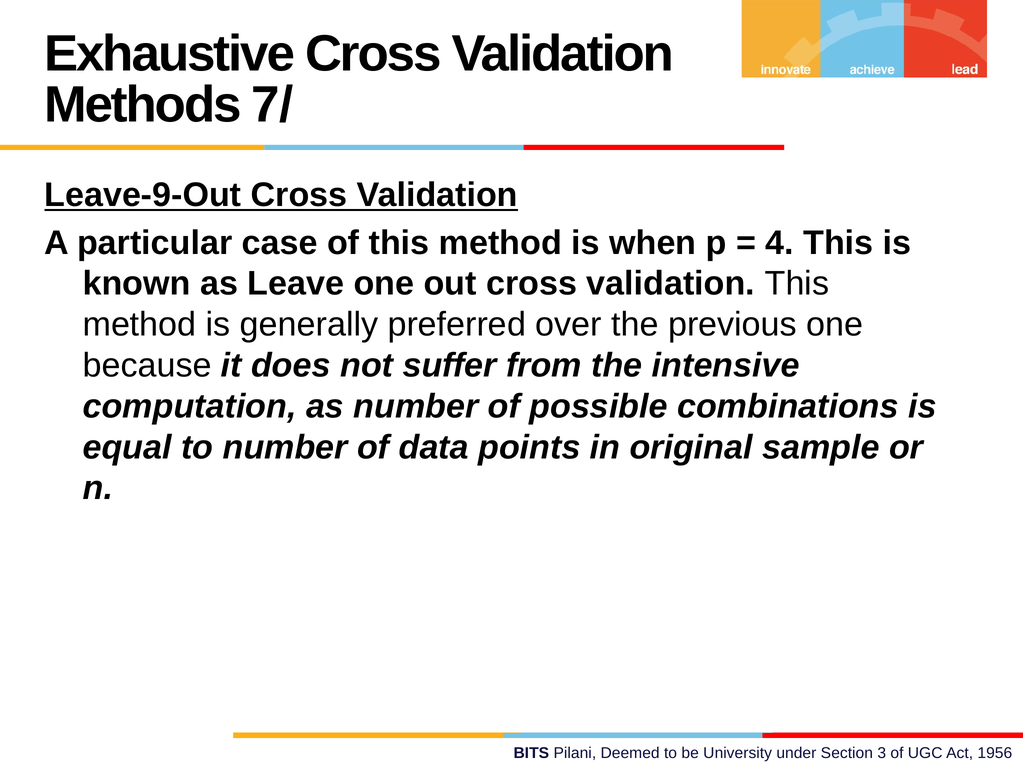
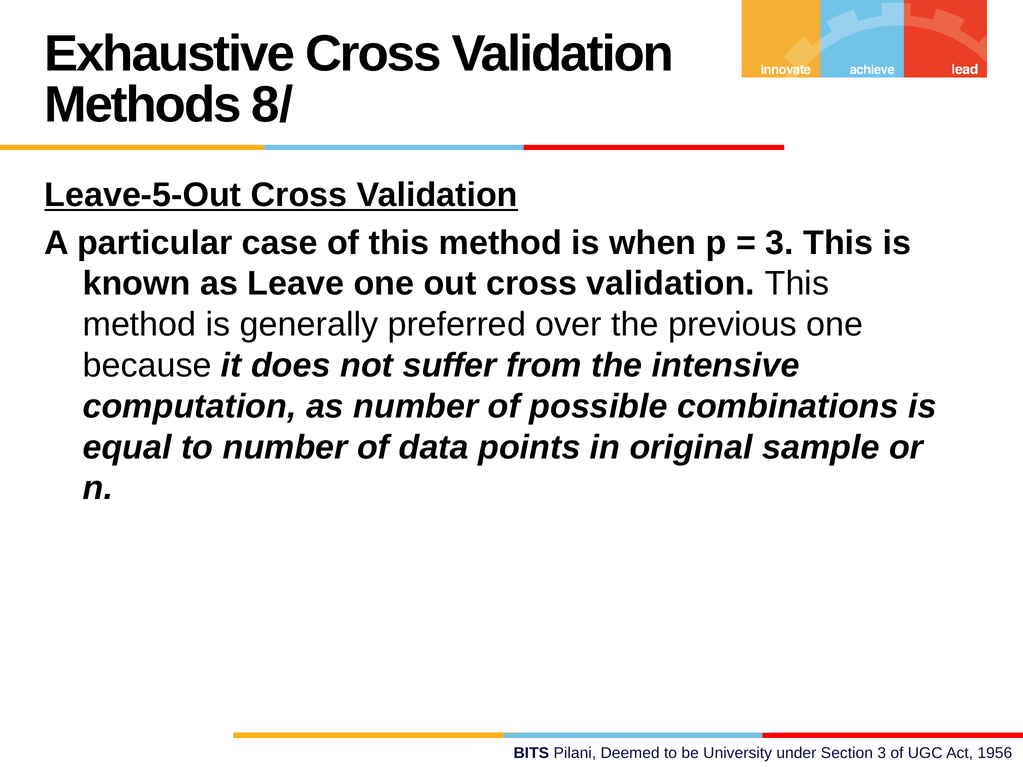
7/: 7/ -> 8/ (272, 105)
Leave-9-Out: Leave-9-Out -> Leave-5-Out (143, 195)
4: 4 -> 3 (780, 243)
